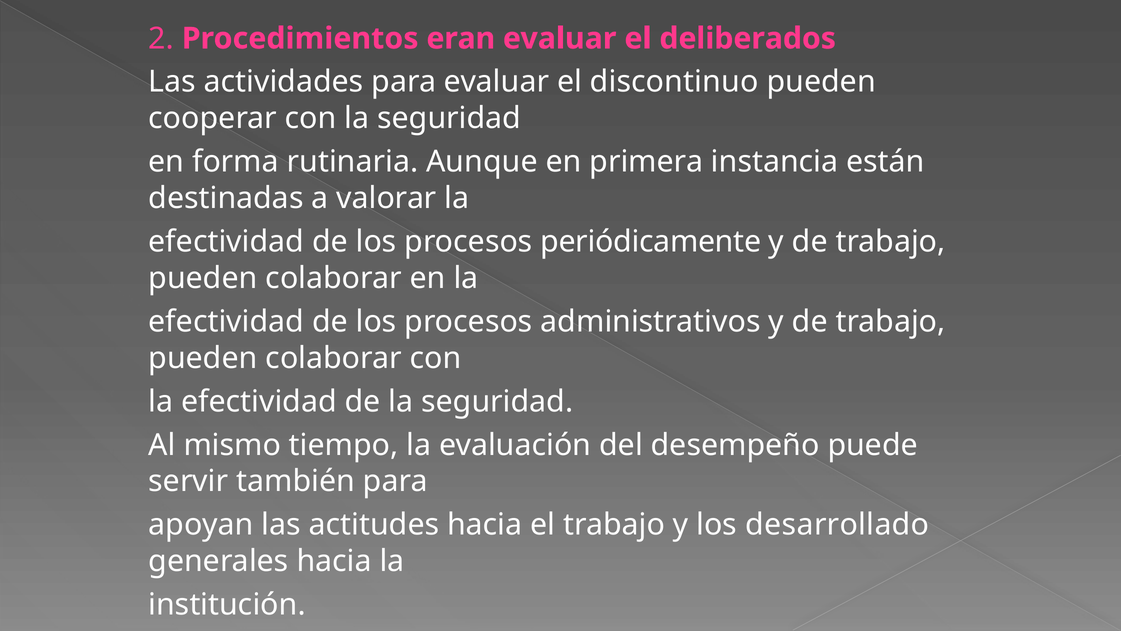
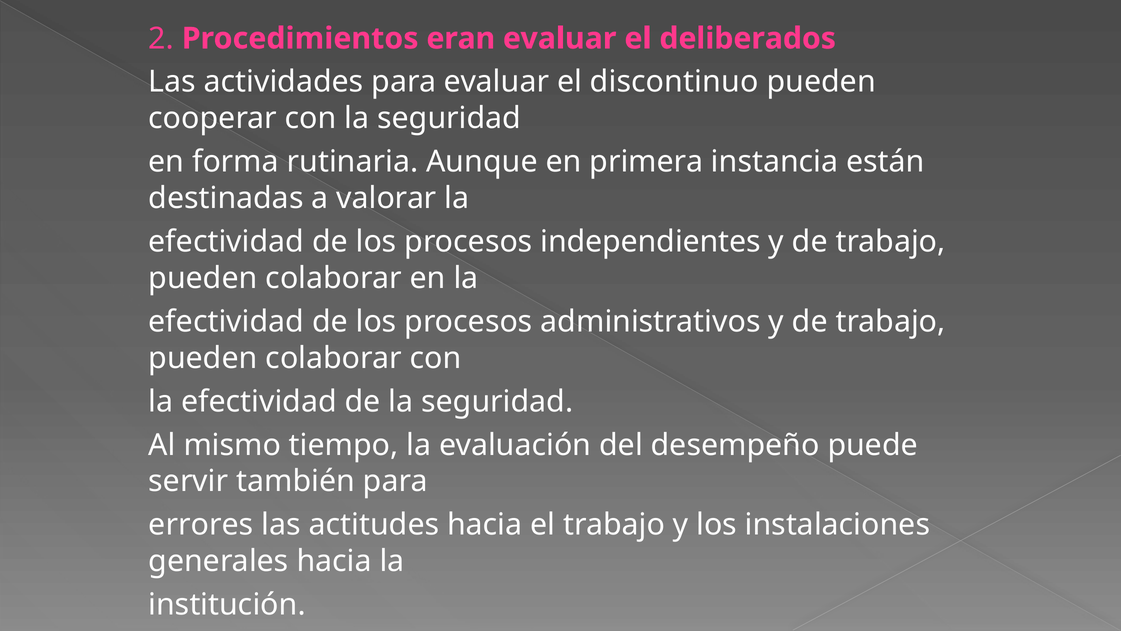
periódicamente: periódicamente -> independientes (651, 242)
apoyan: apoyan -> errores (201, 525)
desarrollado: desarrollado -> instalaciones (838, 525)
